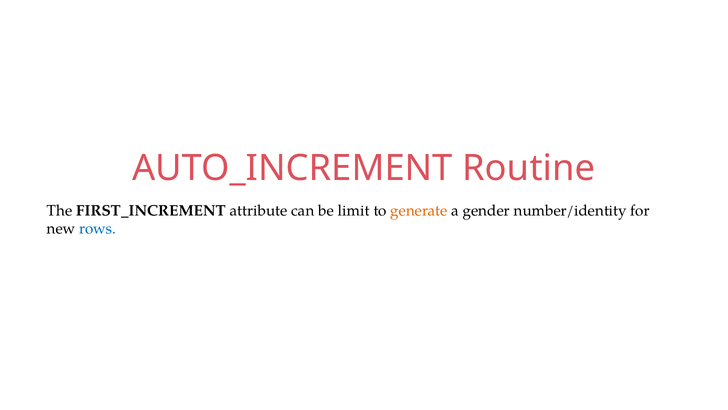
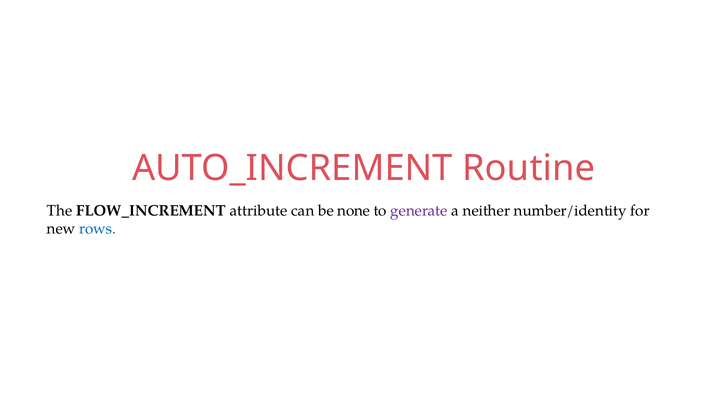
FIRST_INCREMENT: FIRST_INCREMENT -> FLOW_INCREMENT (151, 210)
limit: limit -> none (354, 210)
generate colour: orange -> purple (419, 210)
gender: gender -> neither (486, 210)
